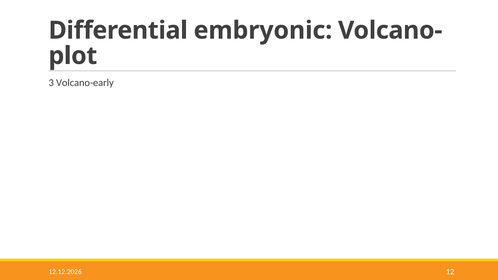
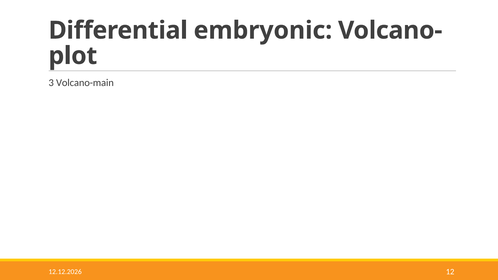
Volcano-early: Volcano-early -> Volcano-main (85, 83)
